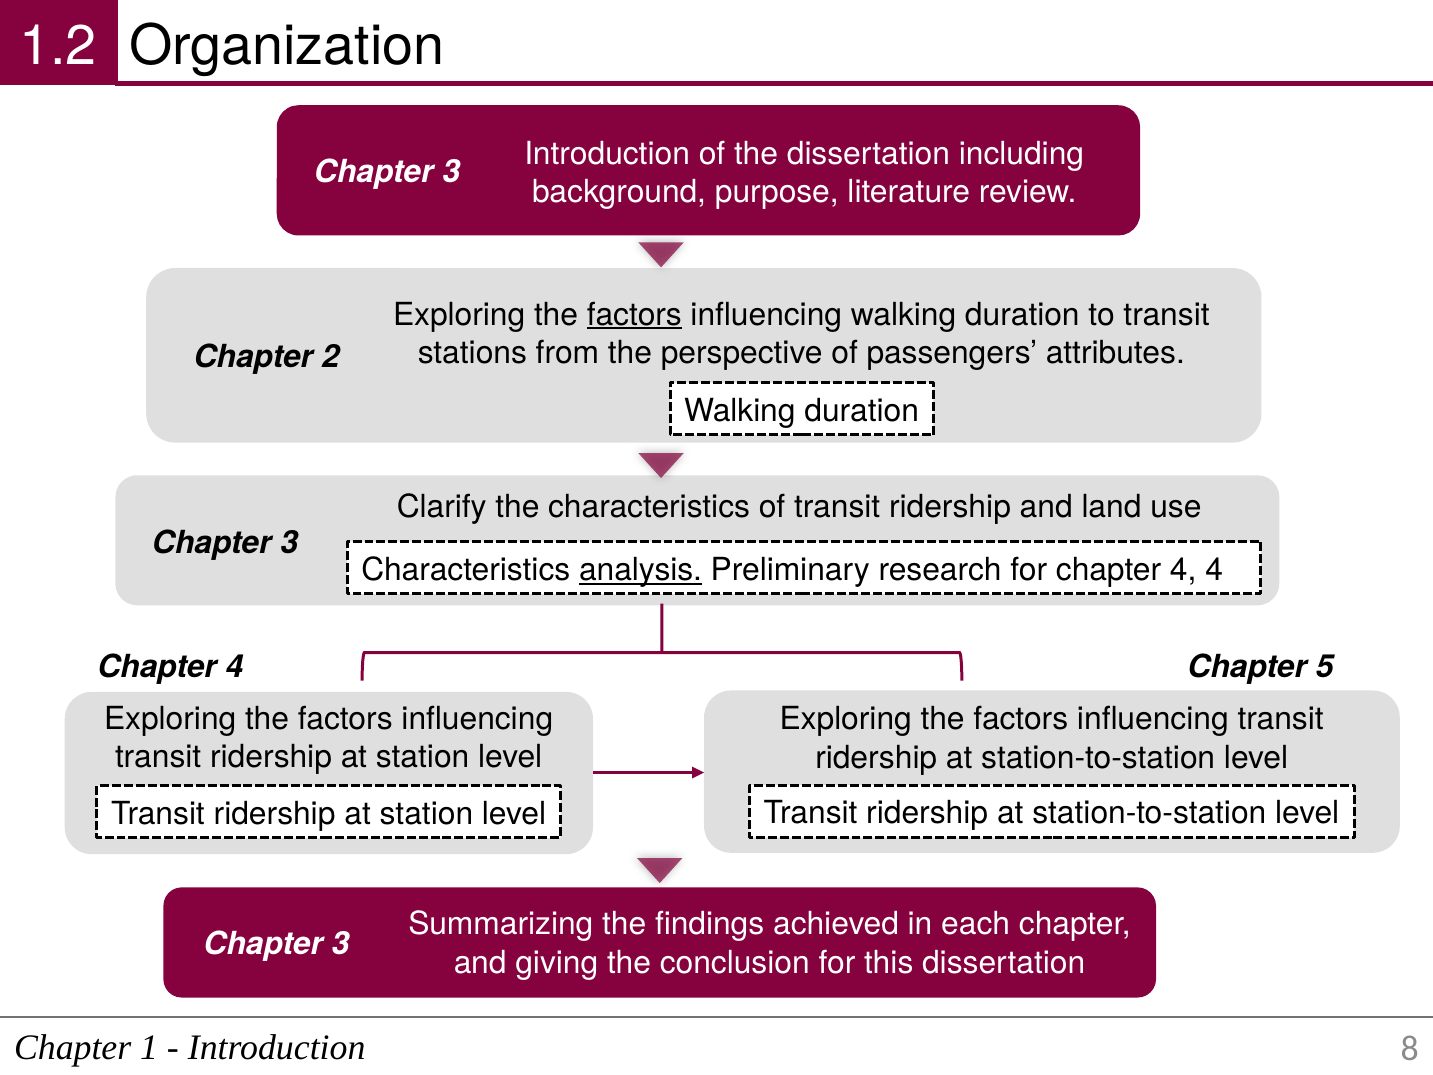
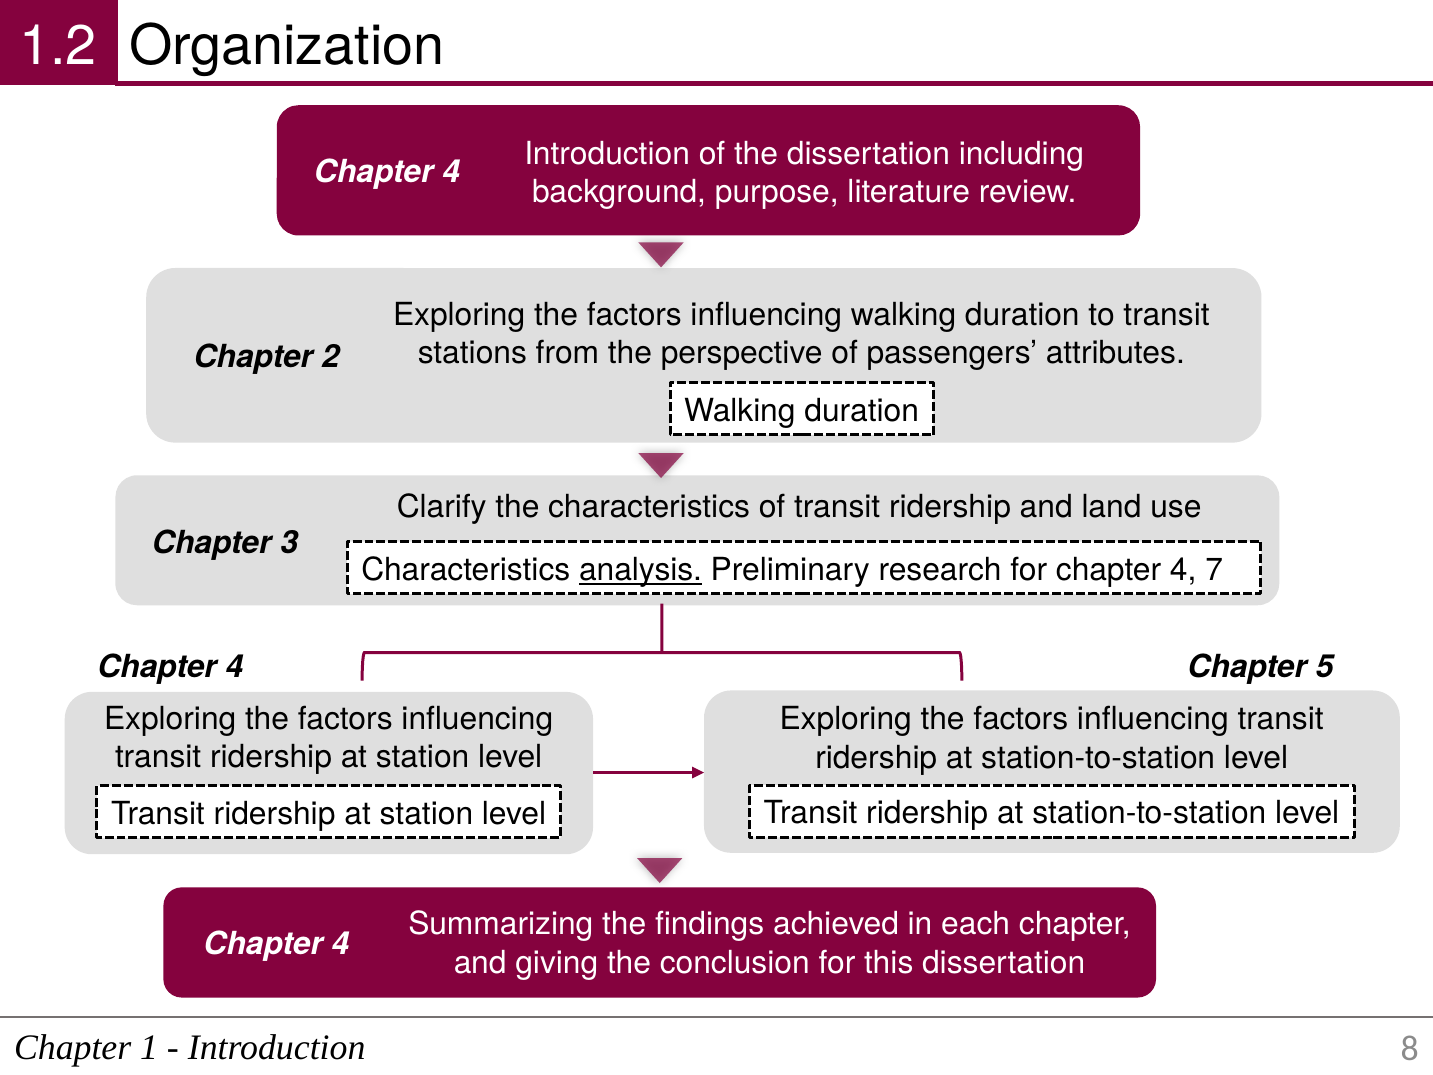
3: 3 -> 4 (451, 172)
factors underline: present -> none (634, 314)
4 4: 4 -> 7 (1214, 570)
3: 3 -> 4 (341, 944)
